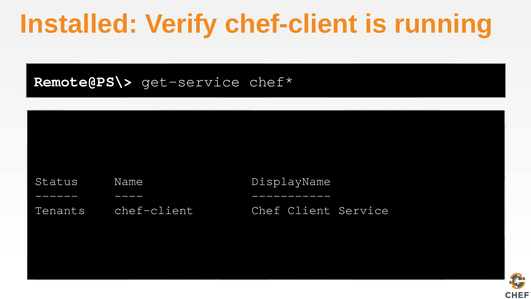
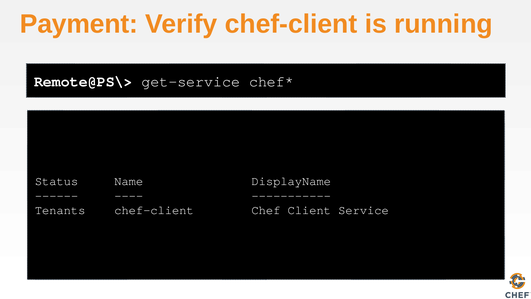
Installed: Installed -> Payment (79, 24)
